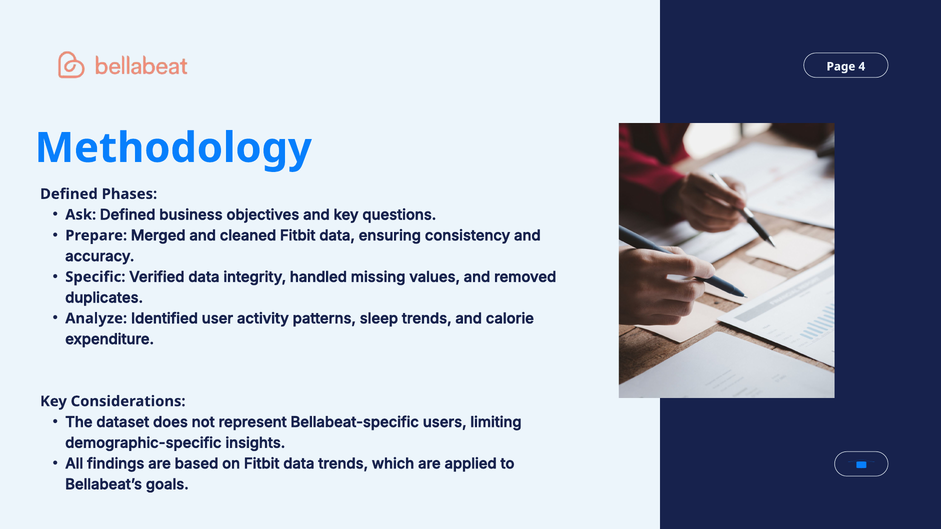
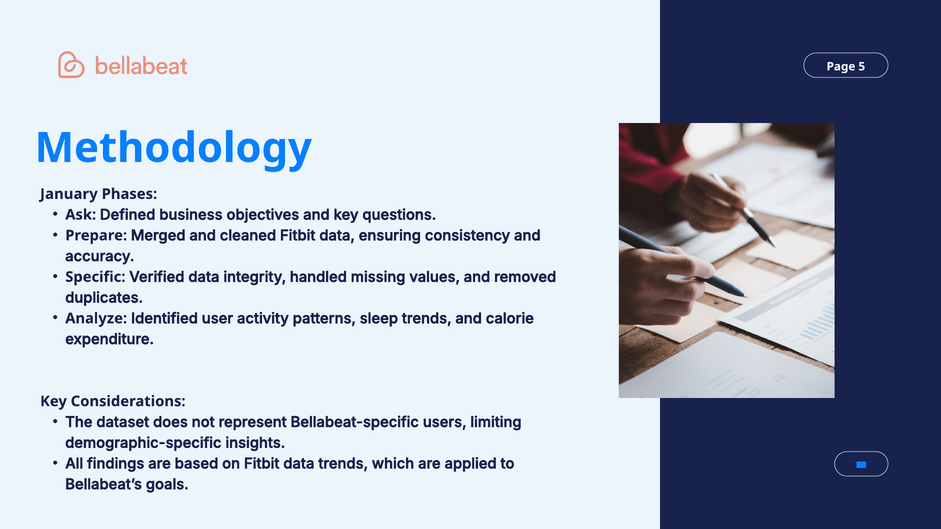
4: 4 -> 5 (862, 67)
Defined: Defined -> January (69, 194)
